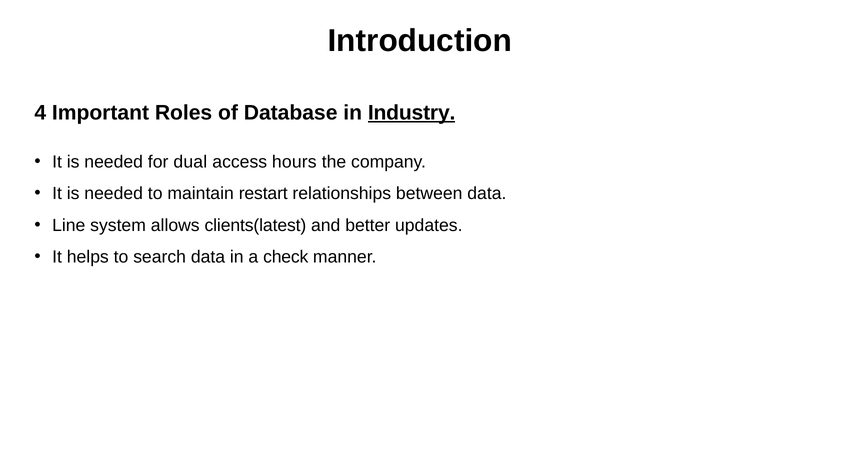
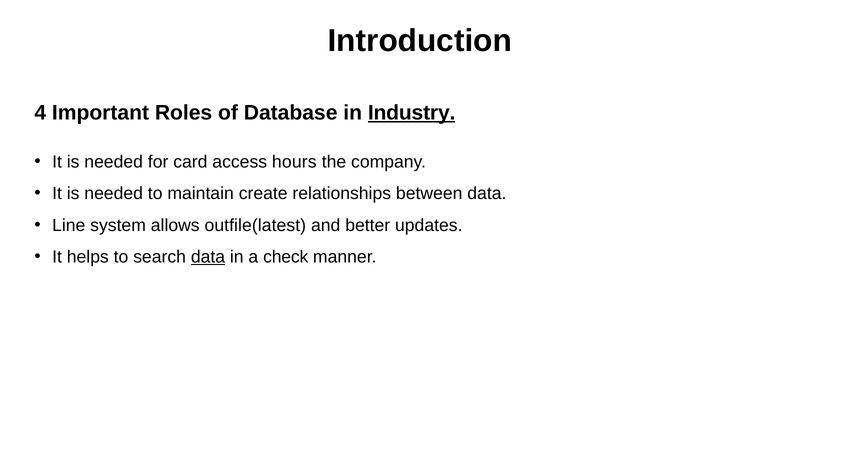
dual: dual -> card (190, 162)
restart: restart -> create (263, 194)
clients(latest: clients(latest -> outfile(latest (255, 225)
data underline: none -> present (208, 257)
